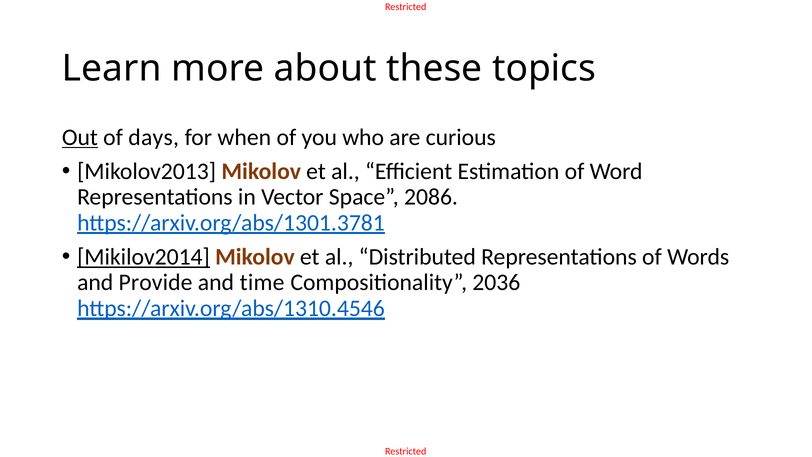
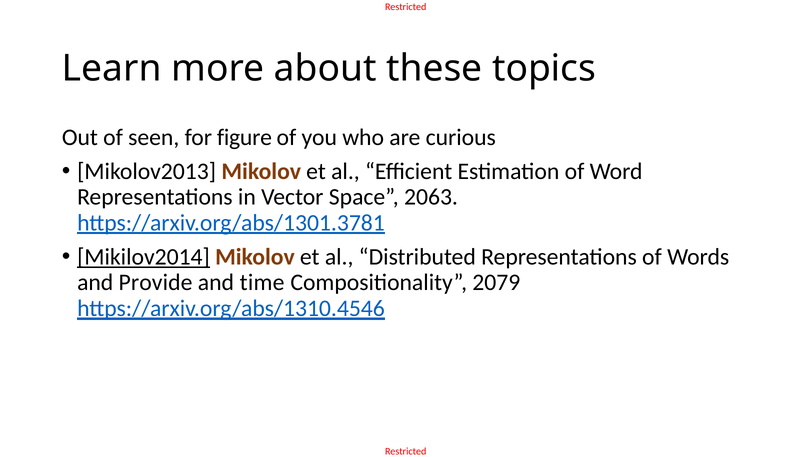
Out underline: present -> none (80, 137)
days: days -> seen (154, 137)
when: when -> figure (244, 137)
2086: 2086 -> 2063 (431, 197)
2036: 2036 -> 2079 (496, 282)
